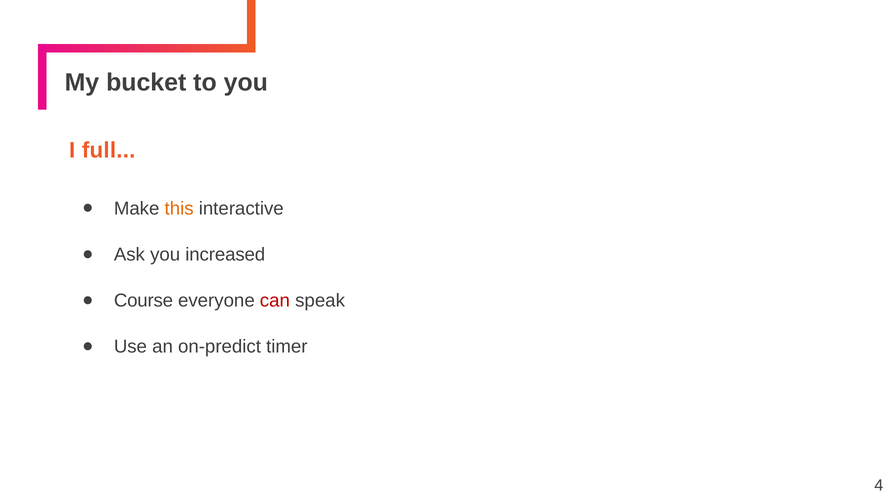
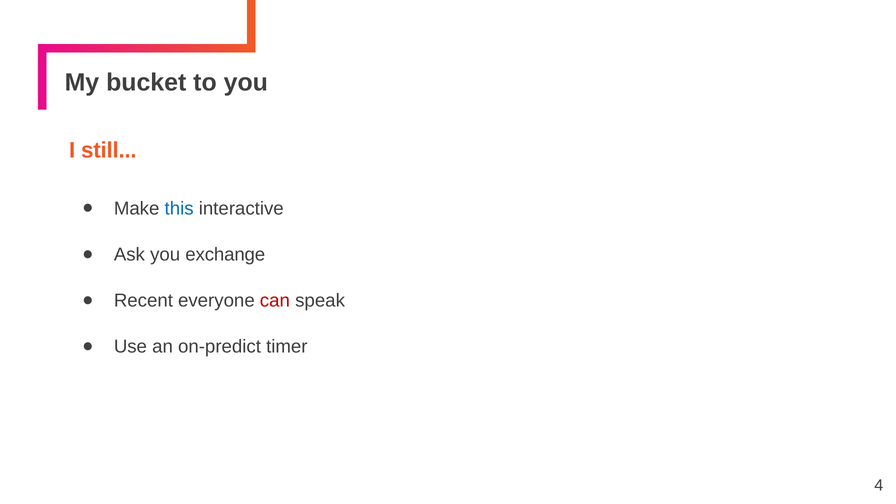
full: full -> still (109, 150)
this colour: orange -> blue (179, 208)
increased: increased -> exchange (225, 254)
Course: Course -> Recent (143, 300)
